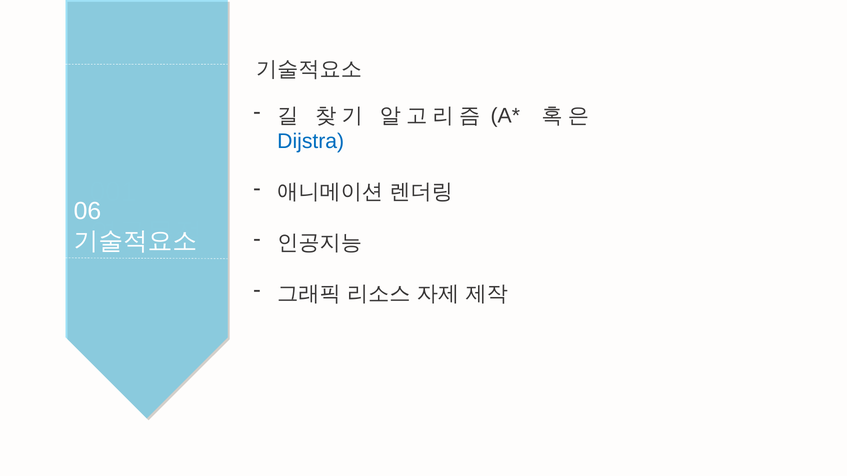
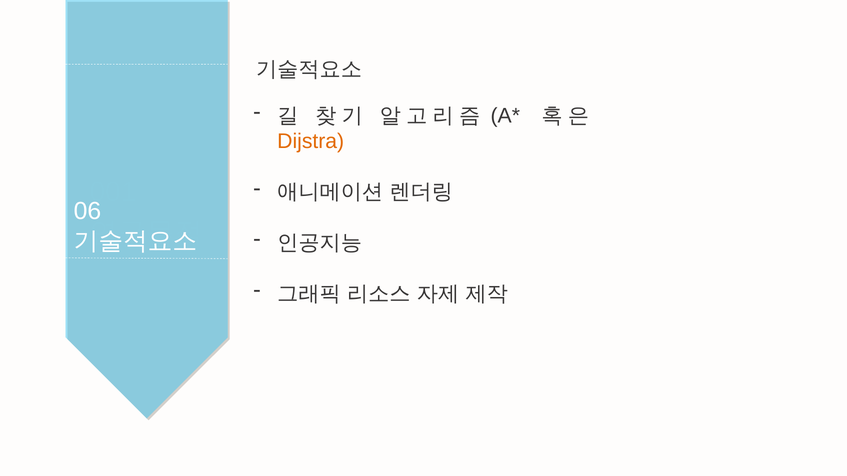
Dijstra colour: blue -> orange (311, 141)
